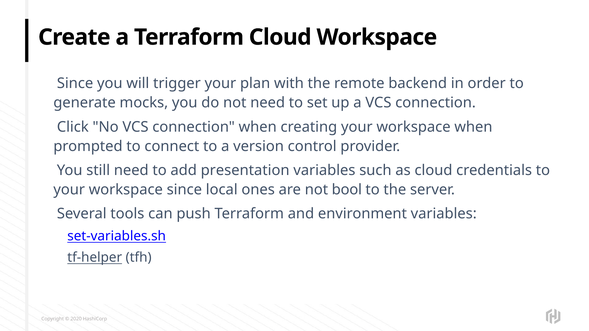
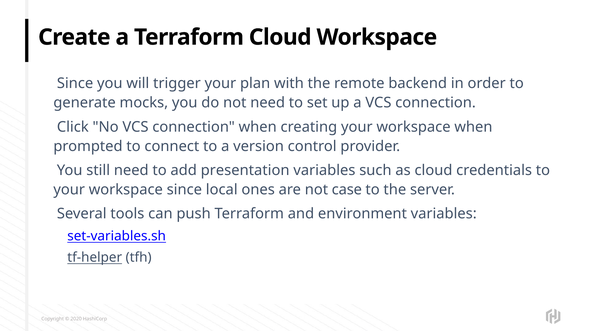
bool: bool -> case (347, 190)
